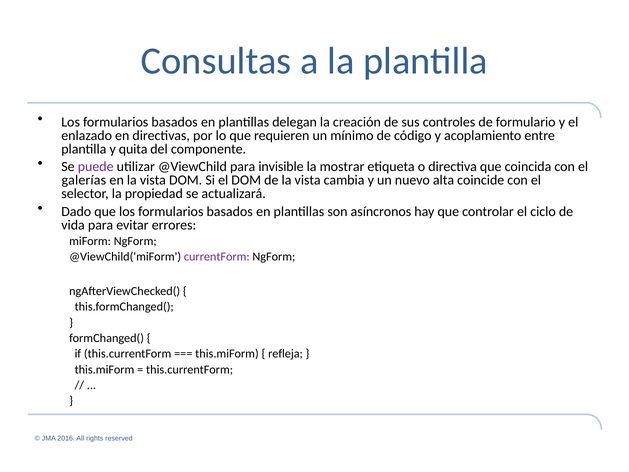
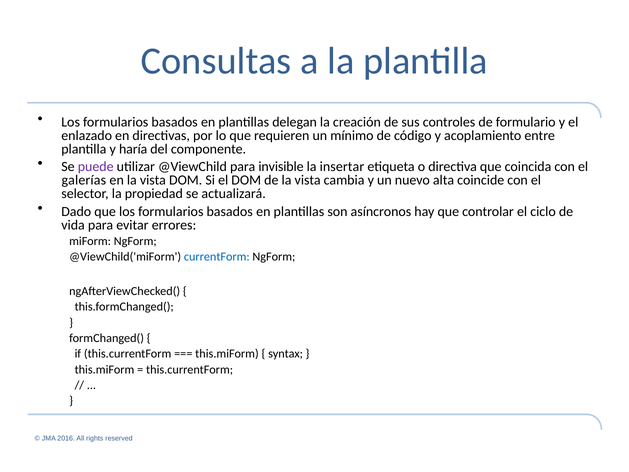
quita: quita -> haría (133, 149)
mostrar: mostrar -> insertar (342, 167)
currentForm colour: purple -> blue (217, 257)
refleja: refleja -> syntax (286, 354)
